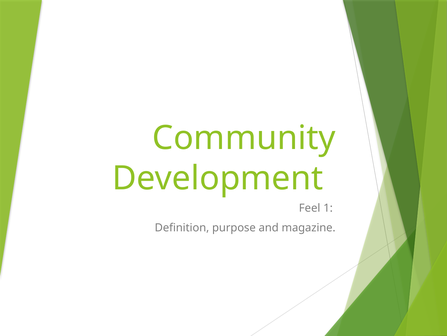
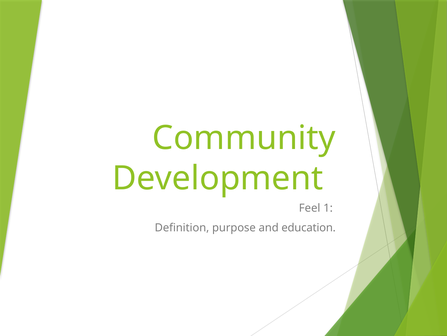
magazine: magazine -> education (309, 227)
